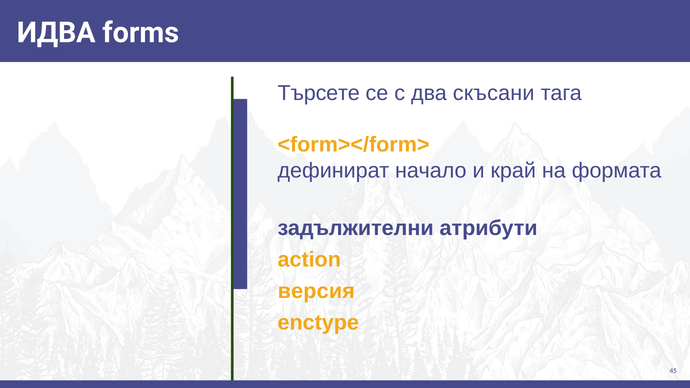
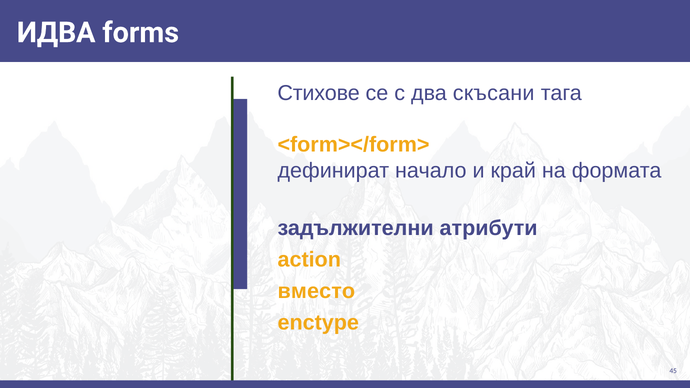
Търсете: Търсете -> Стихове (319, 93)
версия: версия -> вместо (316, 291)
